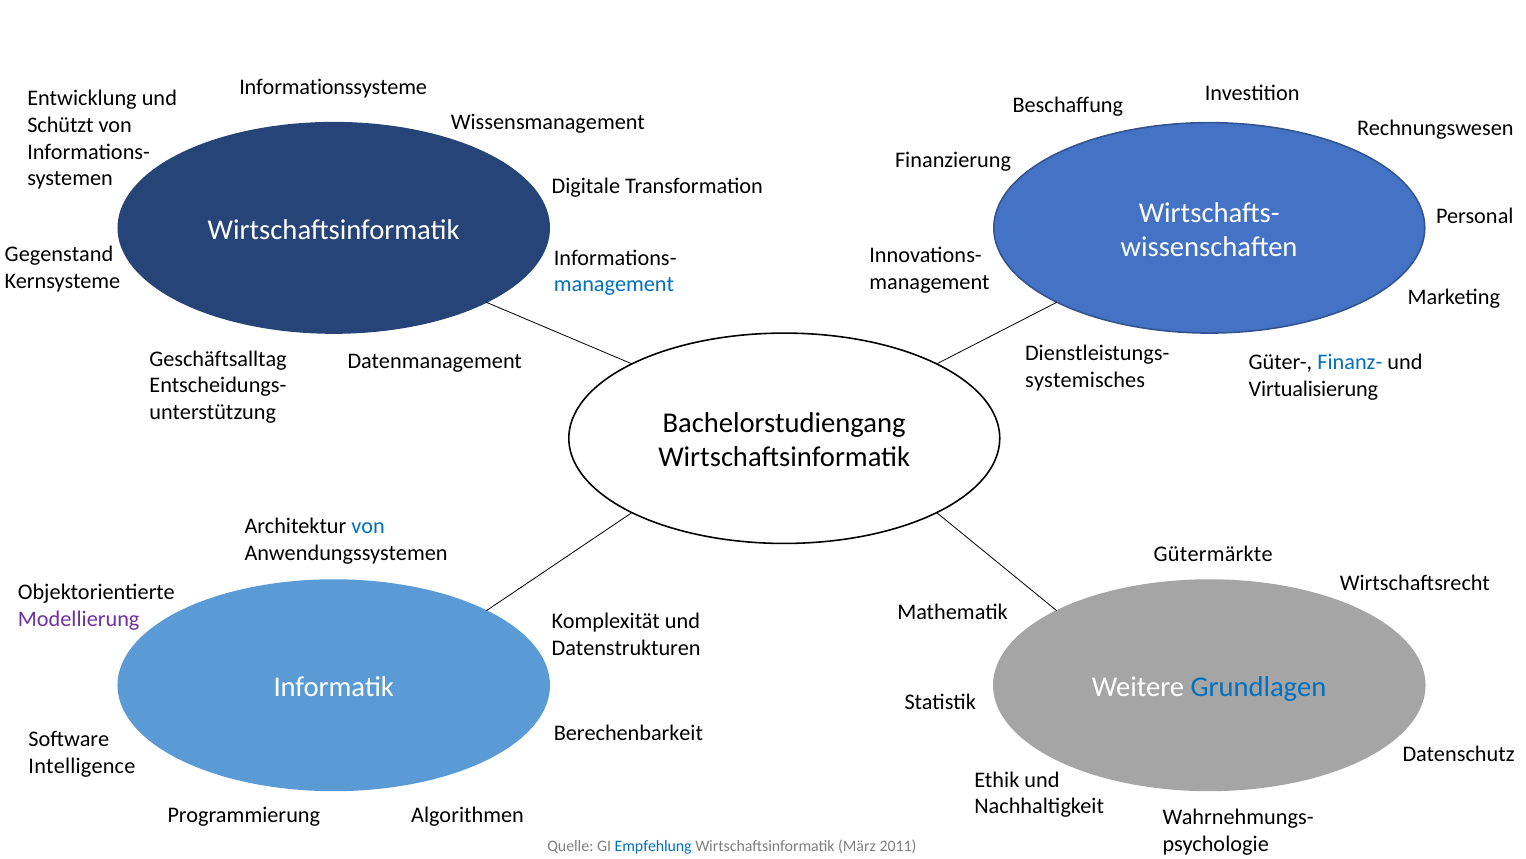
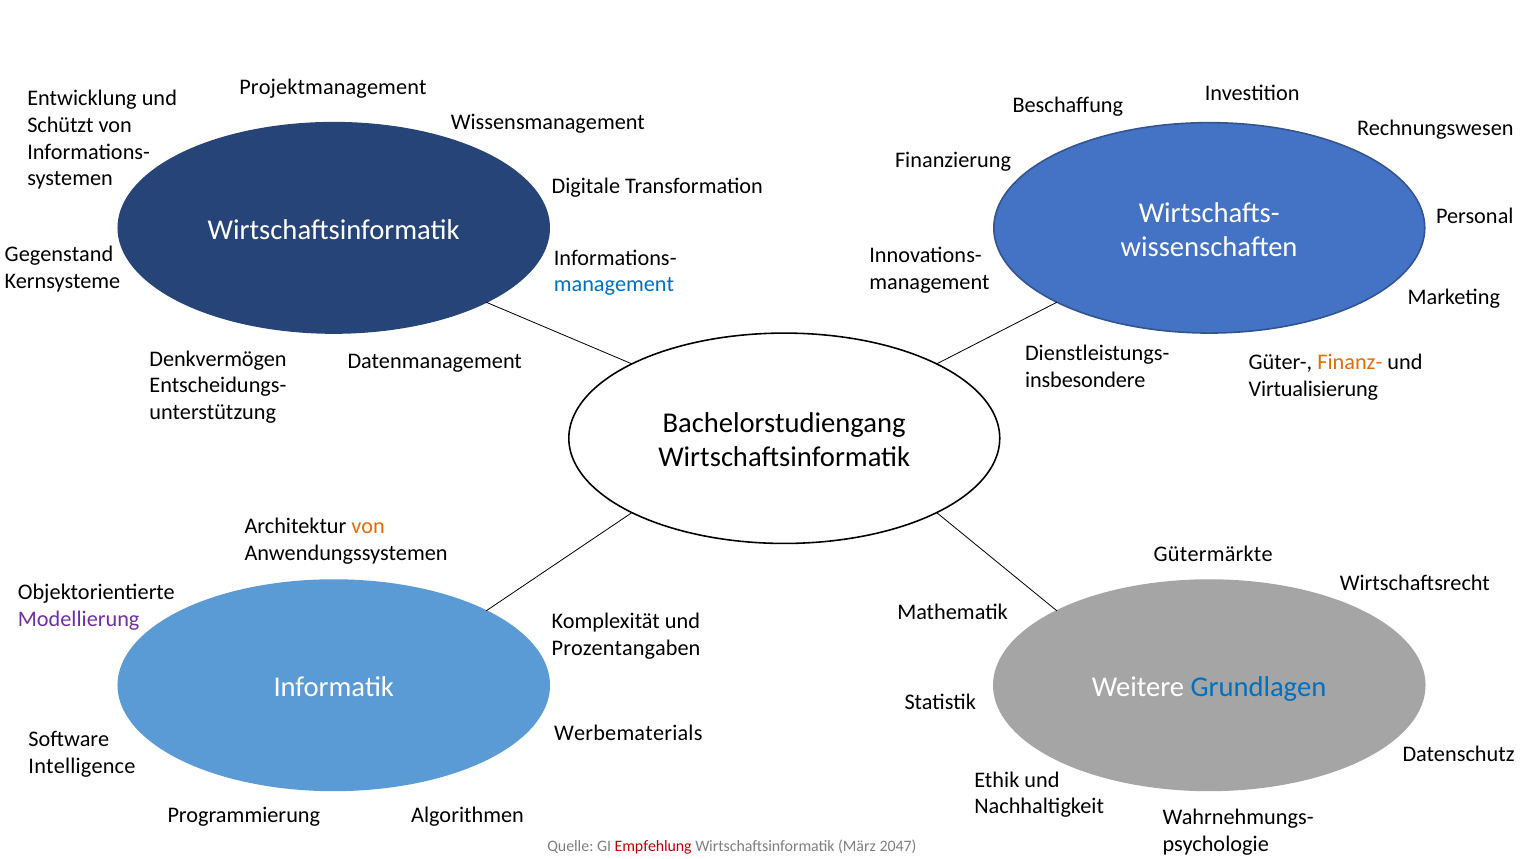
Informationssysteme: Informationssysteme -> Projektmanagement (333, 87)
Geschäftsalltag: Geschäftsalltag -> Denkvermögen (218, 358)
Finanz- colour: blue -> orange (1350, 362)
systemisches: systemisches -> insbesondere (1085, 380)
von colour: blue -> orange (368, 526)
Datenstrukturen: Datenstrukturen -> Prozentangaben (626, 647)
Berechenbarkeit: Berechenbarkeit -> Werbematerials (628, 733)
Empfehlung colour: blue -> red (653, 845)
2011: 2011 -> 2047 (898, 845)
